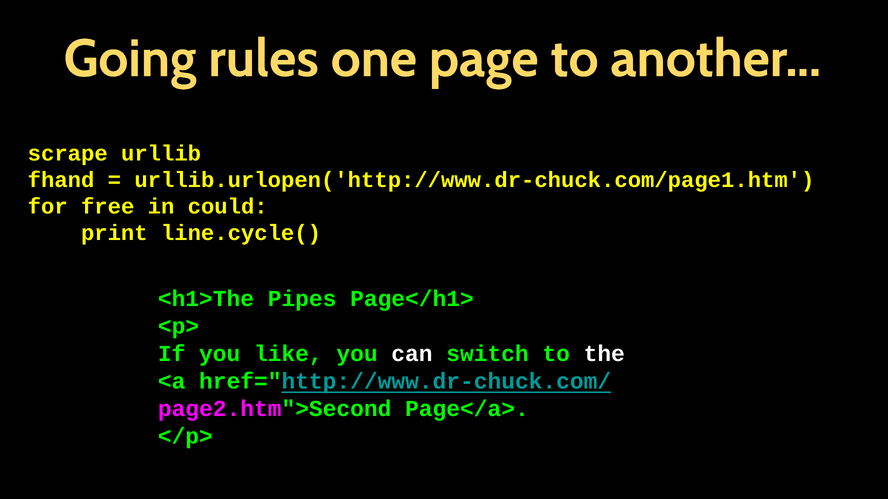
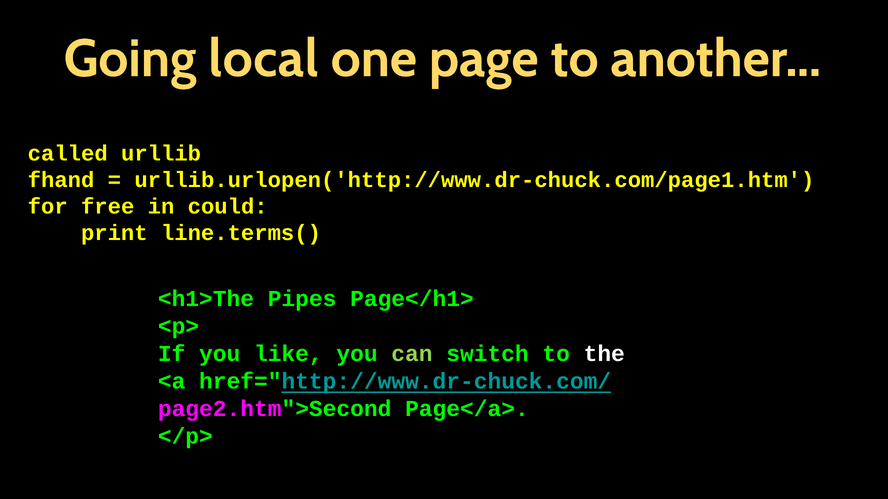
rules: rules -> local (263, 59)
scrape: scrape -> called (68, 153)
line.cycle(: line.cycle( -> line.terms( (241, 233)
can colour: white -> light green (412, 354)
